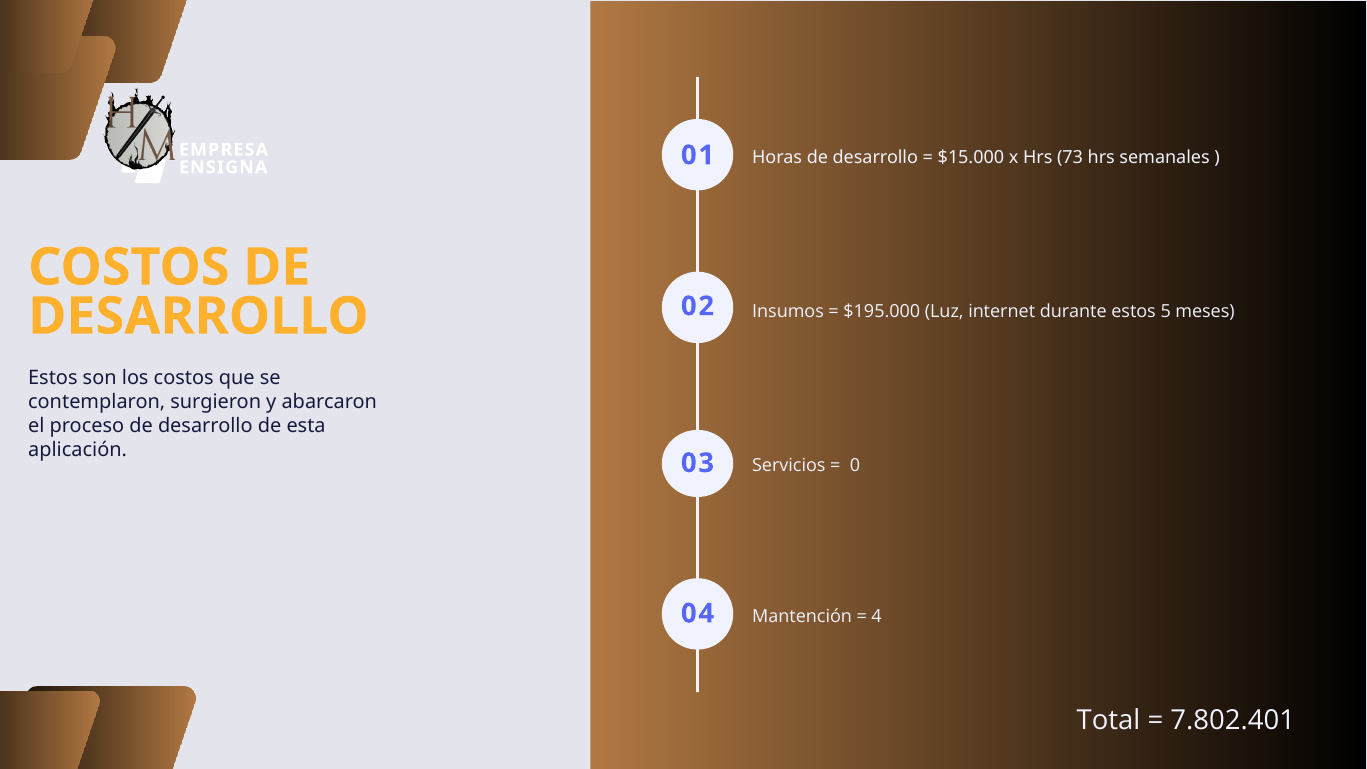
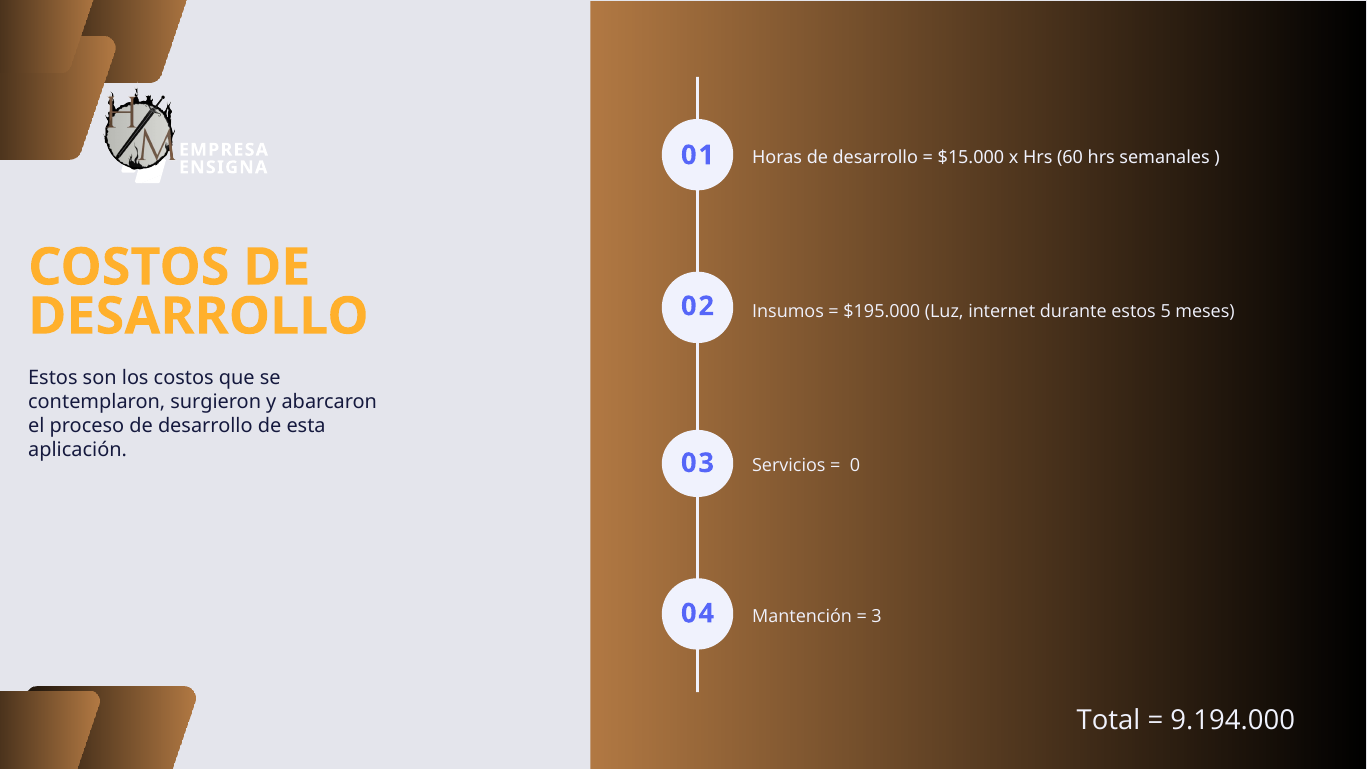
73: 73 -> 60 (1070, 158)
4: 4 -> 3 (877, 616)
7.802.401: 7.802.401 -> 9.194.000 (1233, 720)
